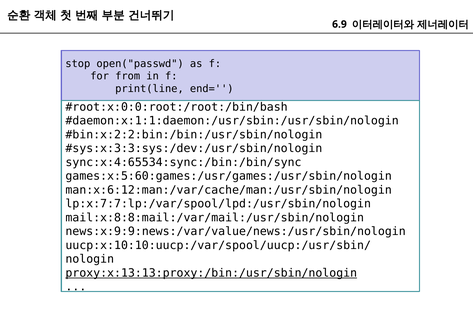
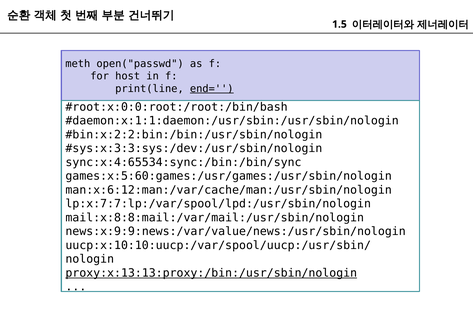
6.9: 6.9 -> 1.5 (339, 24)
stop: stop -> meth (78, 64)
from: from -> host (128, 76)
end= underline: none -> present (212, 89)
